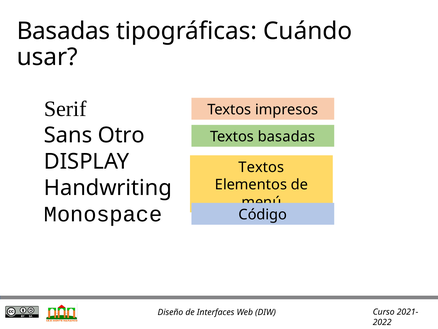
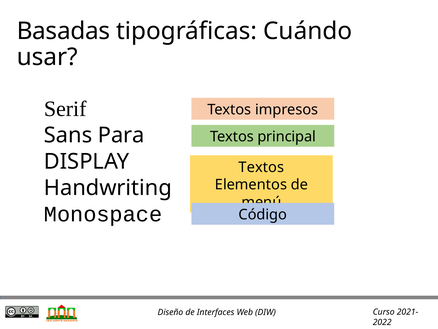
Otro: Otro -> Para (121, 135)
Textos basadas: basadas -> principal (287, 137)
